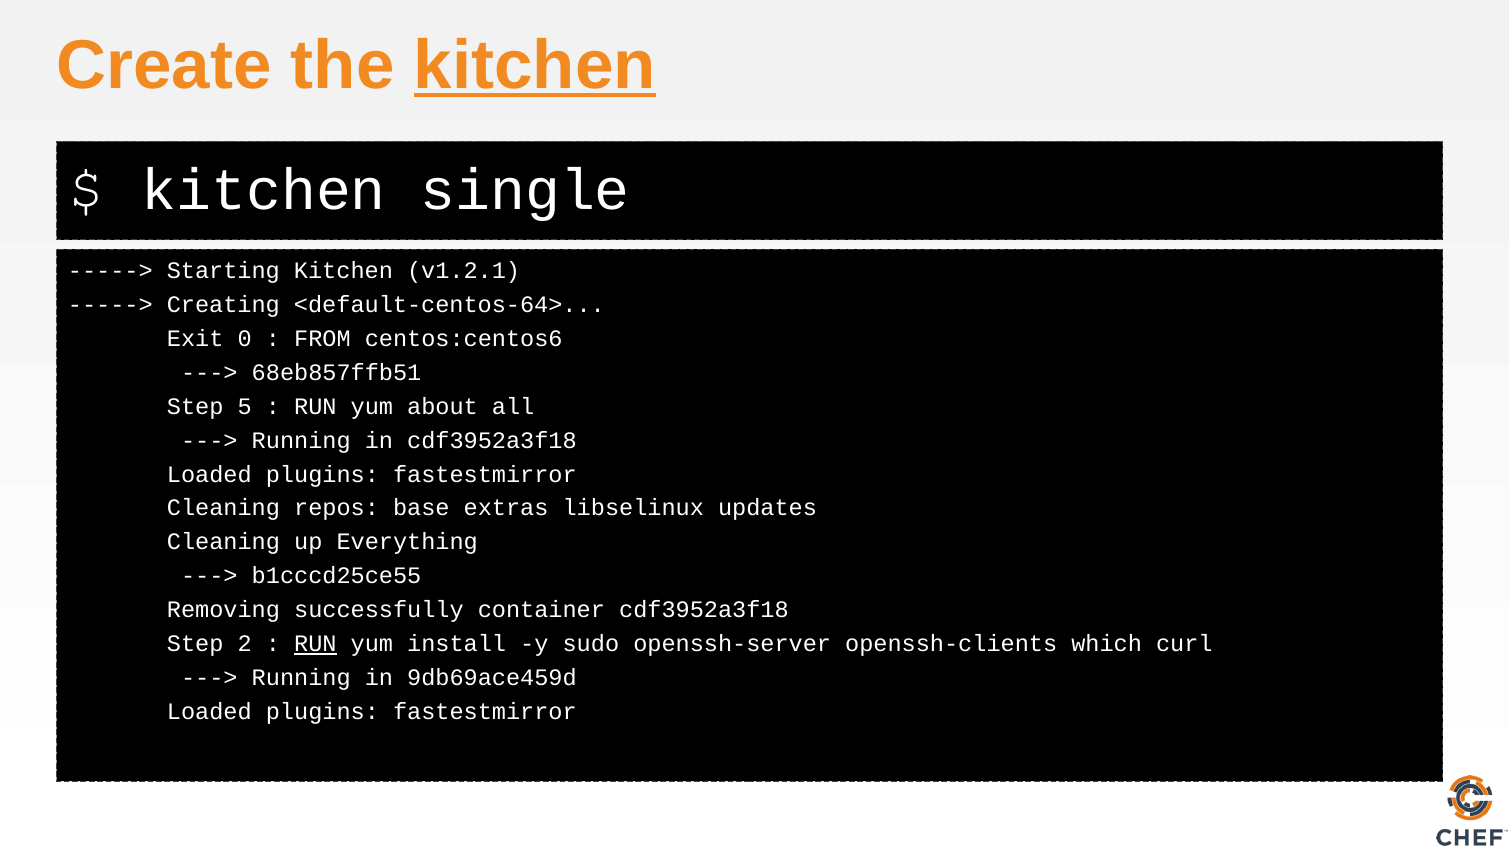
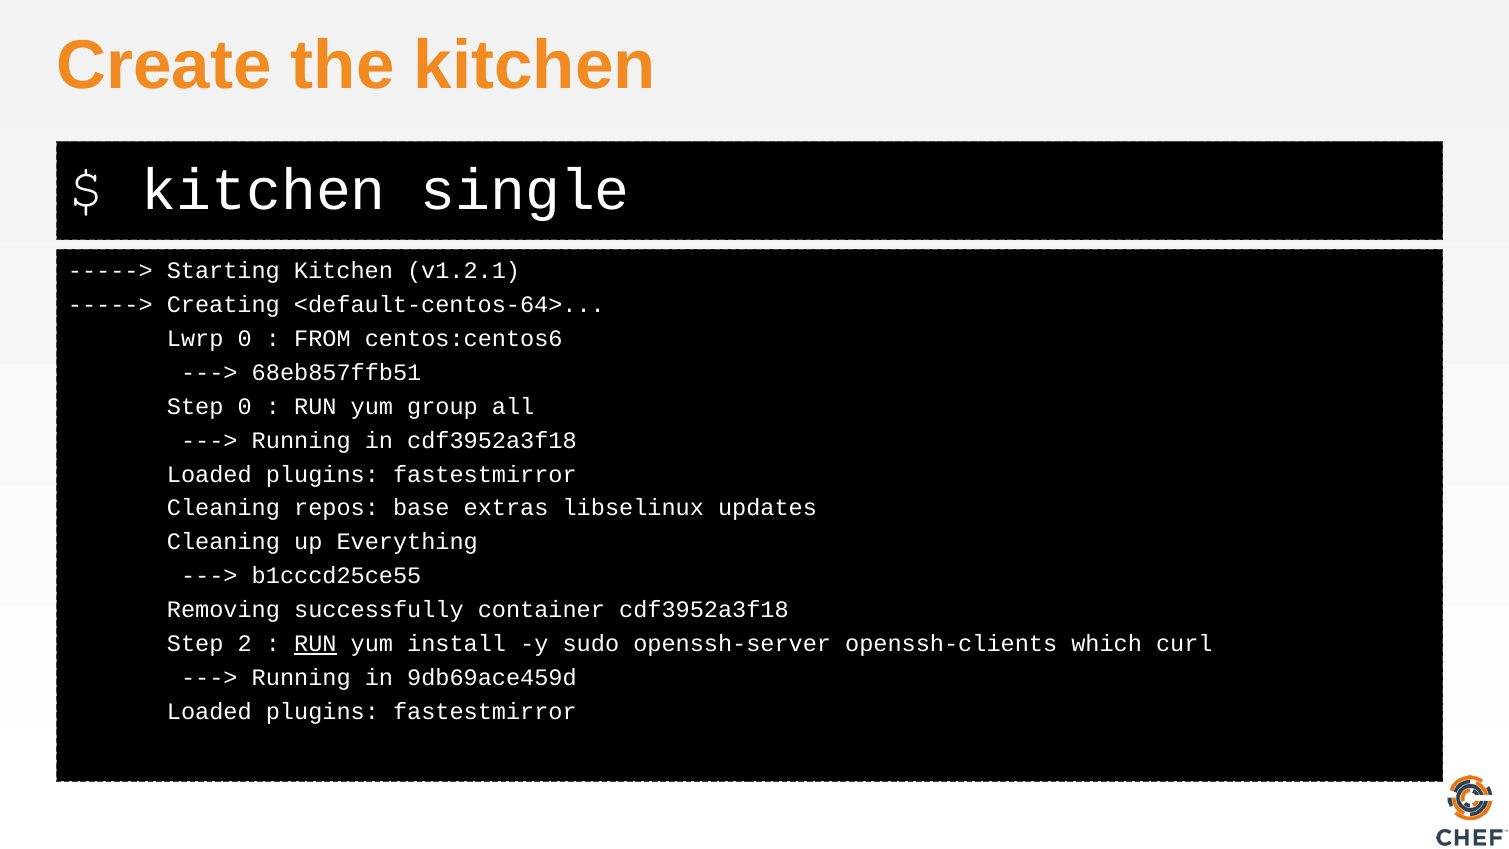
kitchen underline: present -> none (535, 65)
Exit: Exit -> Lwrp (195, 338)
Step 5: 5 -> 0 (245, 406)
about: about -> group (443, 406)
